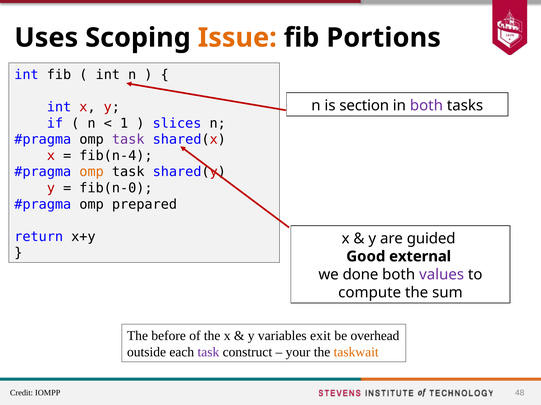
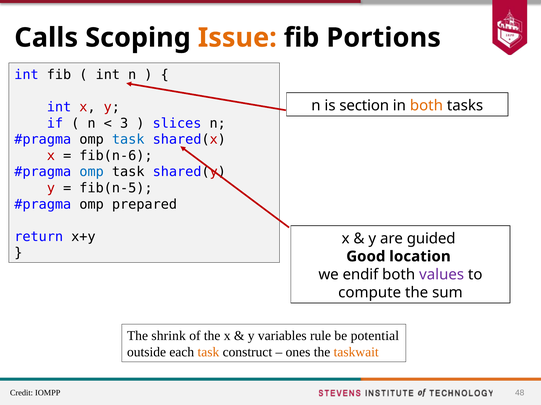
Uses: Uses -> Calls (46, 38)
both colour: purple -> orange (426, 106)
1: 1 -> 3 (124, 124)
task colour: purple -> blue (128, 140)
fib(n-4: fib(n-4 -> fib(n-6 (116, 156)
omp colour: orange -> blue (92, 172)
fib(n-0: fib(n-0 -> fib(n-5 (116, 188)
external: external -> location (420, 257)
done: done -> endif (360, 275)
before: before -> shrink (169, 336)
exit: exit -> rule (321, 336)
overhead: overhead -> potential (375, 336)
task colour: purple -> orange (208, 353)
your: your -> ones (298, 353)
